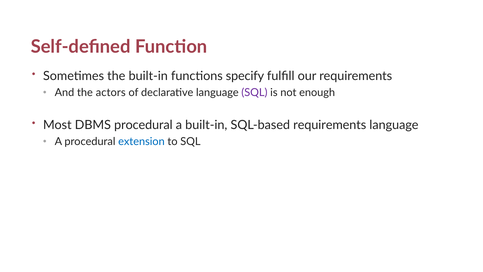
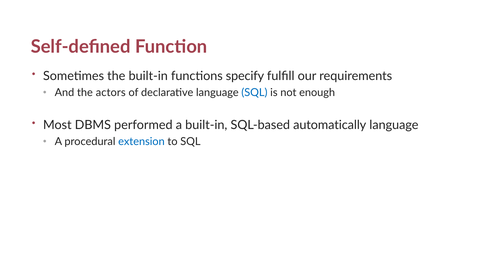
SQL colour: purple -> blue (254, 92)
DBMS procedural: procedural -> performed (143, 125)
SQL-based requirements: requirements -> automatically (330, 125)
